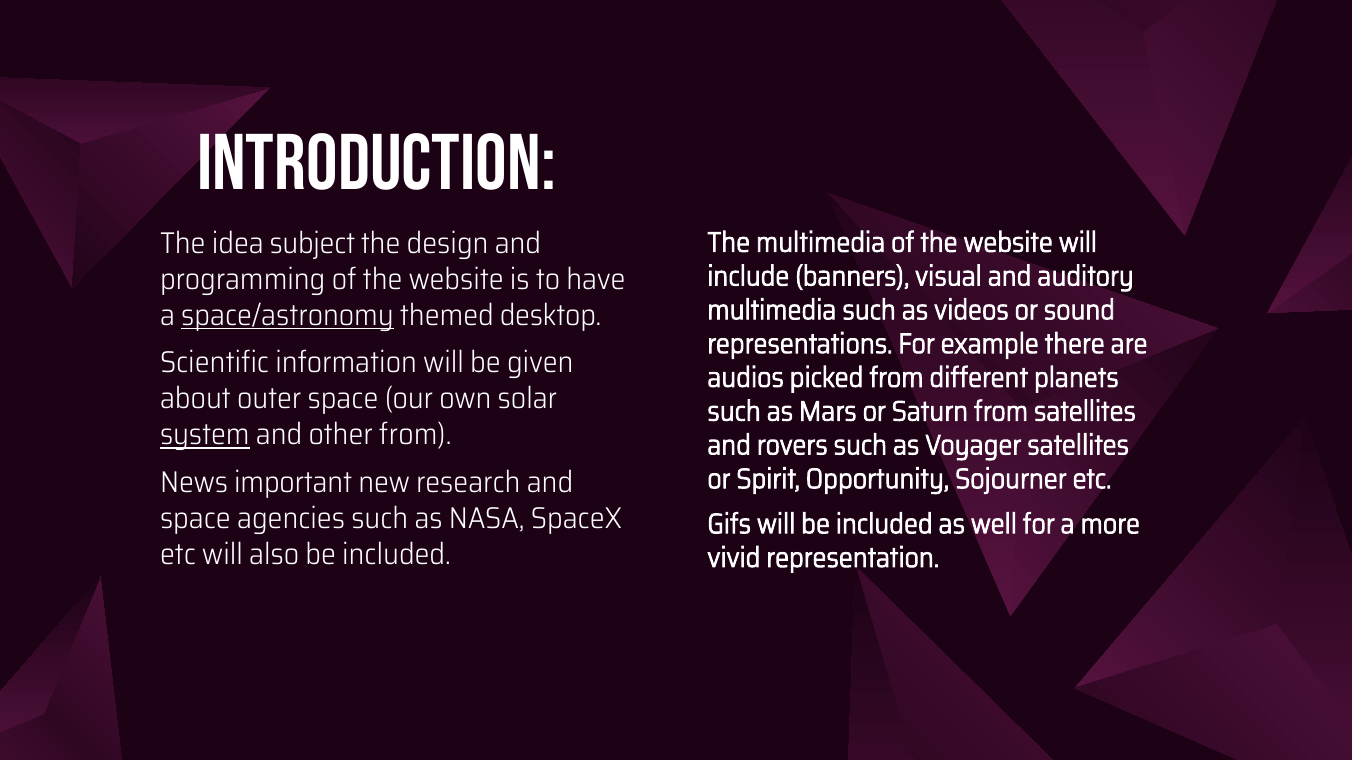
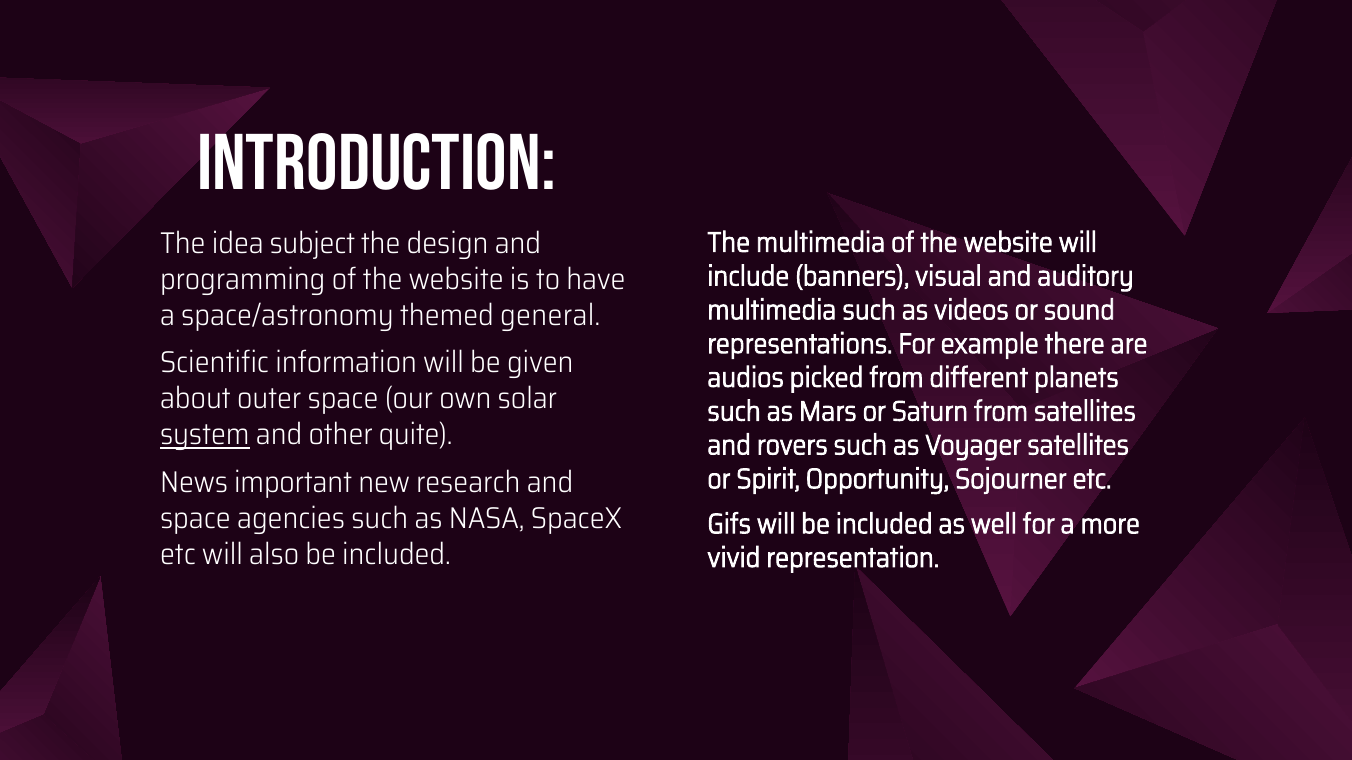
space/astronomy underline: present -> none (288, 316)
desktop: desktop -> general (550, 316)
other from: from -> quite (415, 435)
